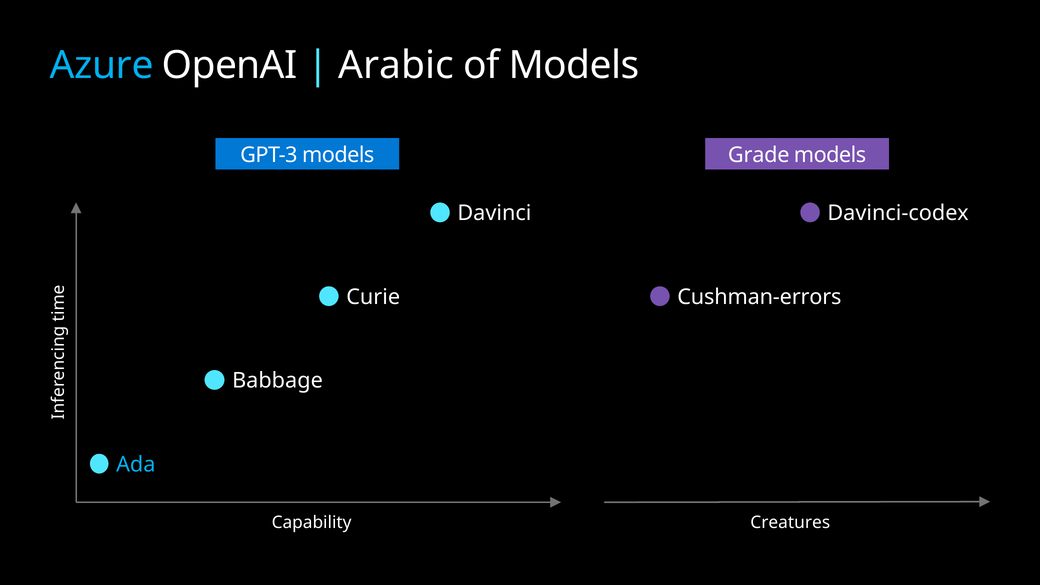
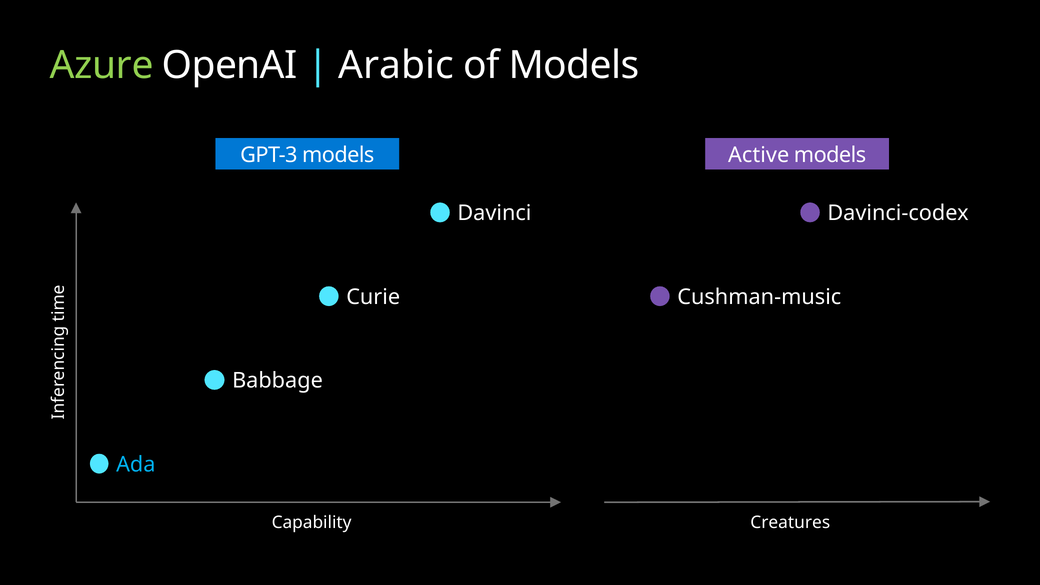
Azure colour: light blue -> light green (102, 65)
Grade: Grade -> Active (759, 155)
Cushman-errors: Cushman-errors -> Cushman-music (759, 297)
